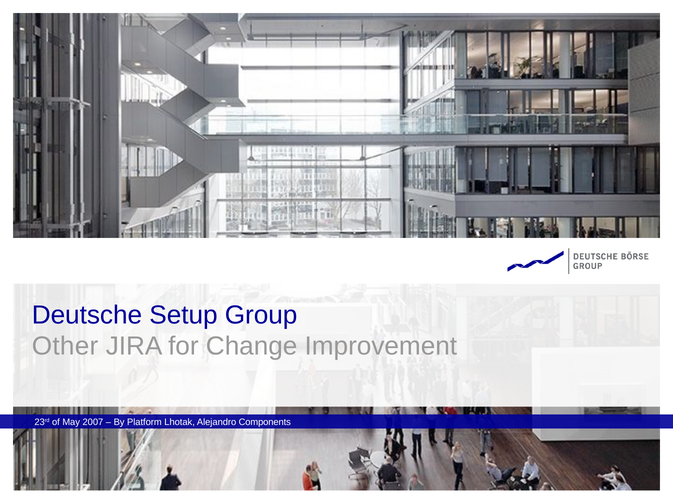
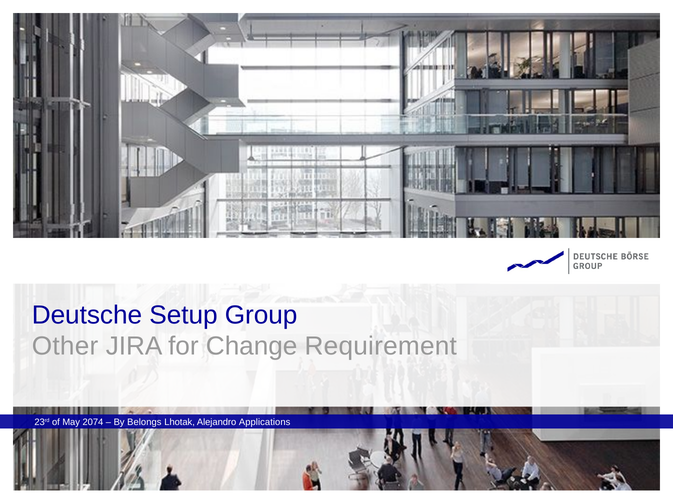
Improvement: Improvement -> Requirement (381, 347)
2007: 2007 -> 2074 (93, 423)
Platform: Platform -> Belongs (144, 423)
Components: Components -> Applications (265, 423)
